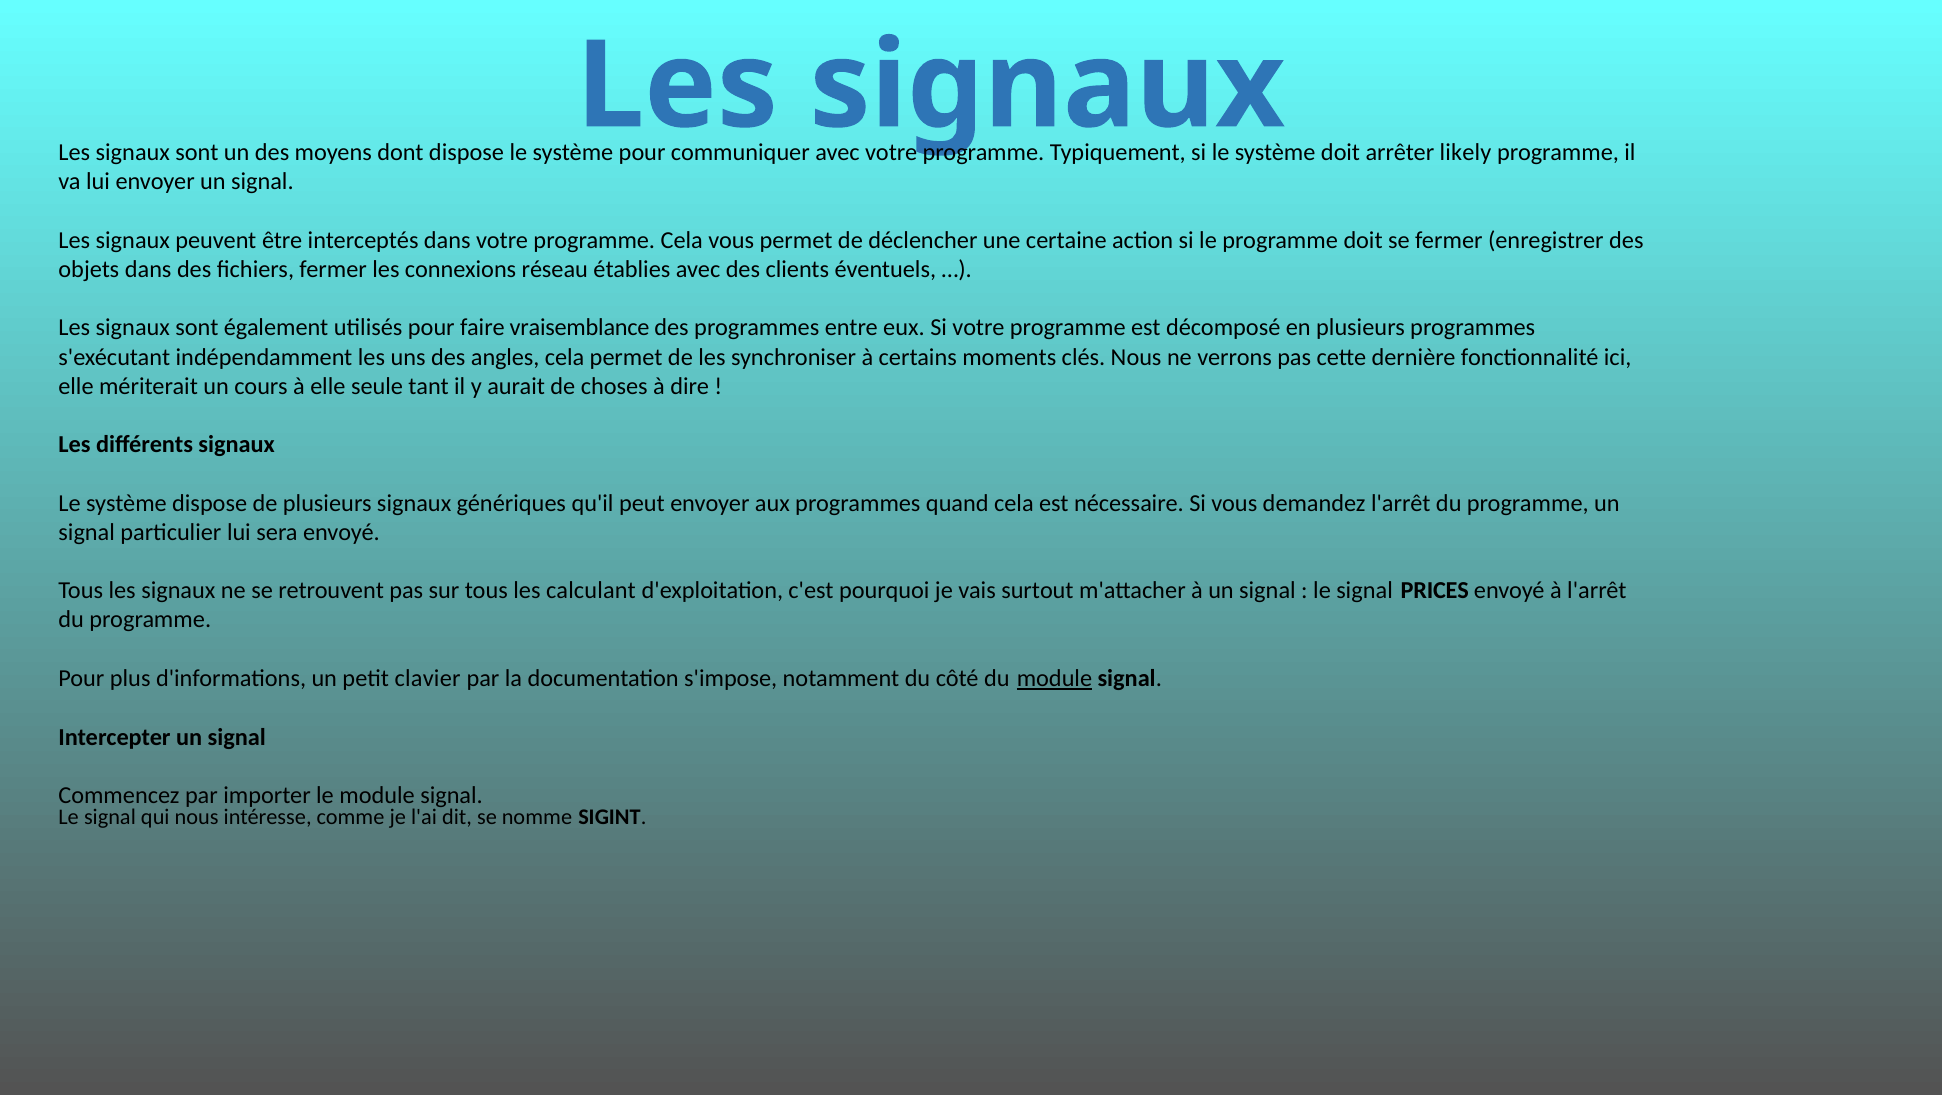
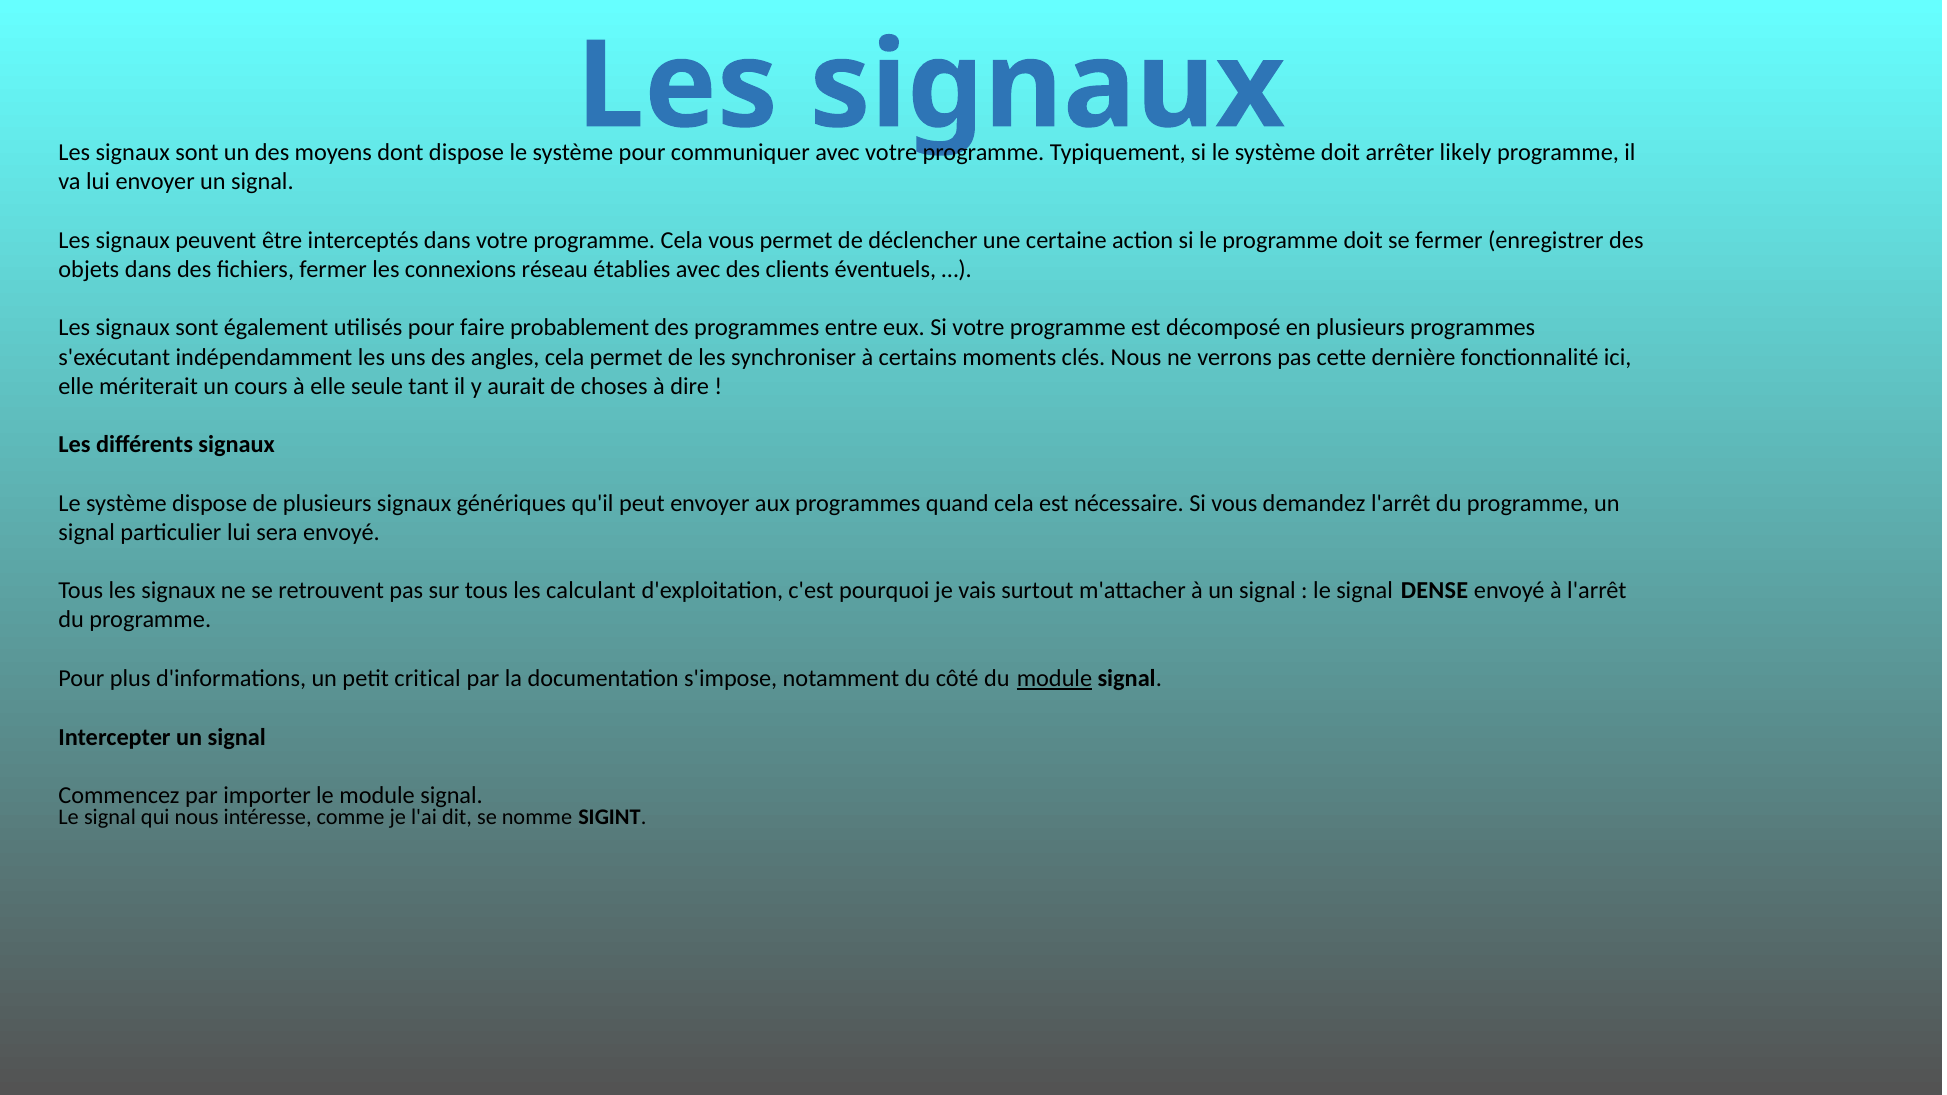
vraisemblance: vraisemblance -> probablement (580, 328)
PRICES: PRICES -> DENSE (1435, 591)
clavier: clavier -> critical (428, 678)
